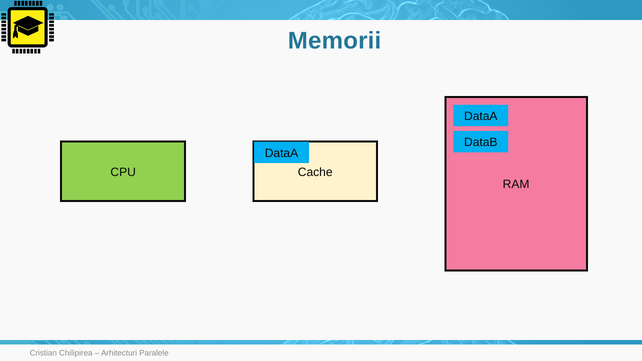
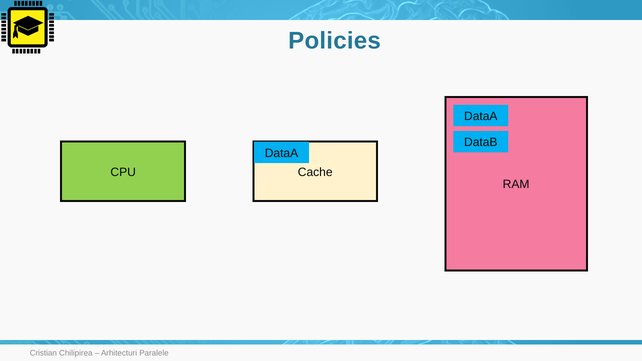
Memorii: Memorii -> Policies (335, 41)
